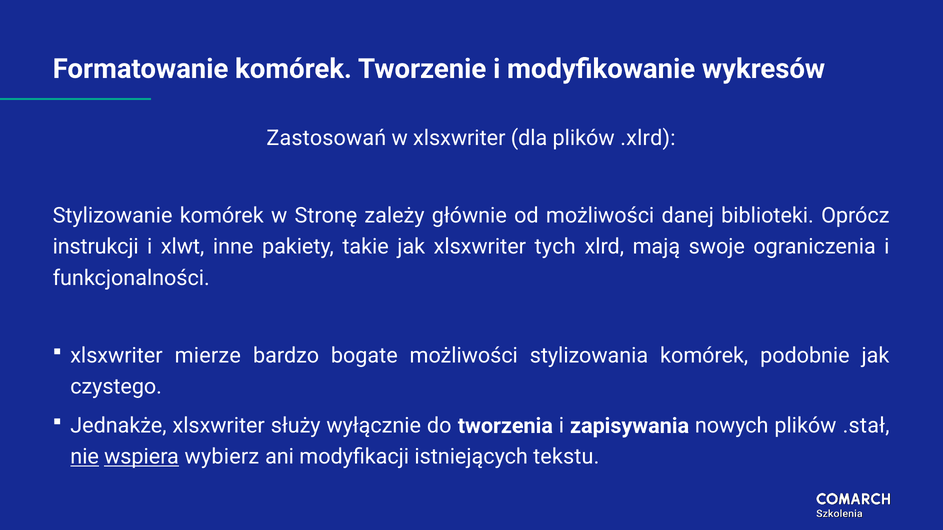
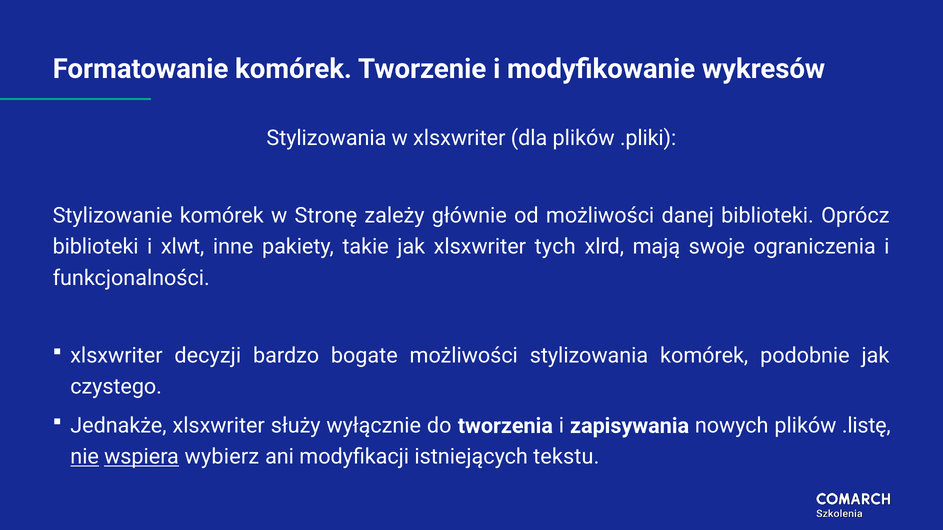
Zastosowań: Zastosowań -> Stylizowania (326, 138)
.xlrd: .xlrd -> .pliki (648, 138)
instrukcji: instrukcji -> biblioteki (96, 247)
mierze: mierze -> decyzji (208, 356)
.stał: .stał -> .listę (866, 426)
